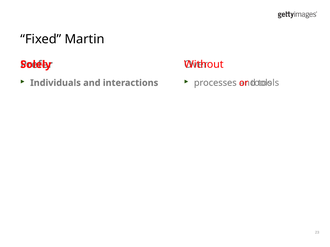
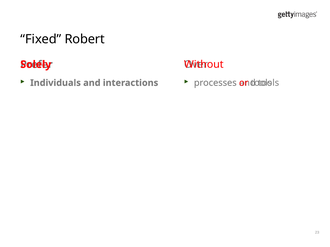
Martin: Martin -> Robert (85, 39)
